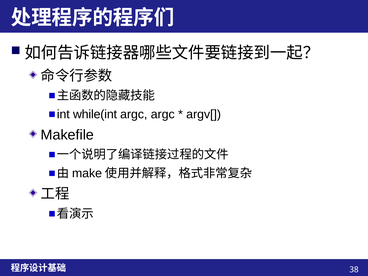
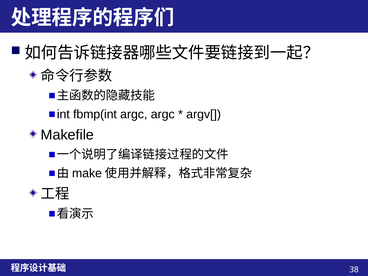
while(int: while(int -> fbmp(int (95, 114)
